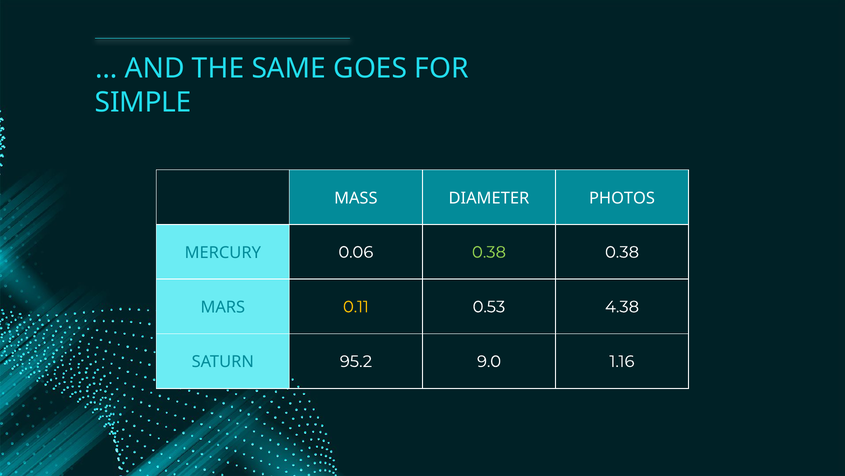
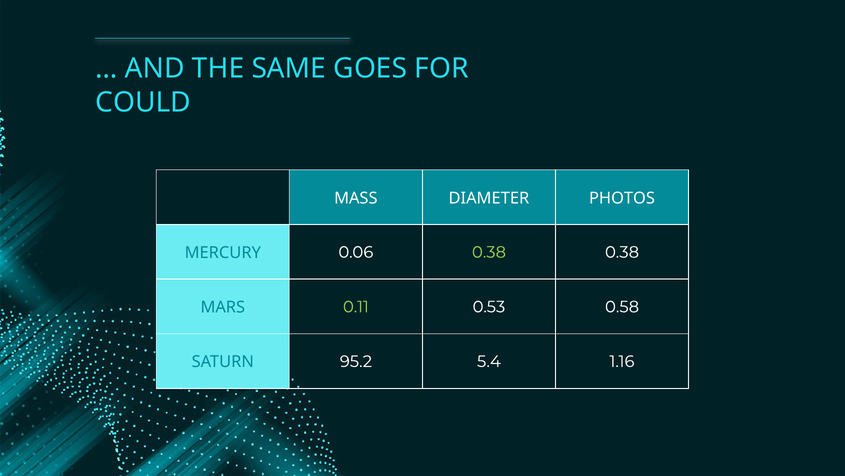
SIMPLE: SIMPLE -> COULD (143, 102)
0.11 colour: yellow -> light green (356, 306)
4.38: 4.38 -> 0.58 (622, 306)
9.0: 9.0 -> 5.4 (489, 361)
